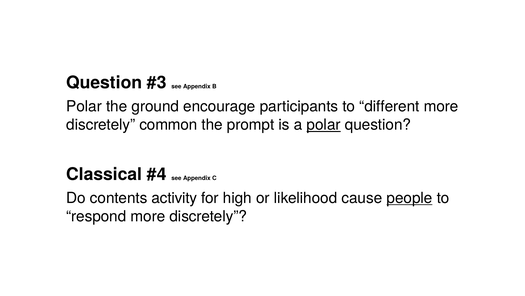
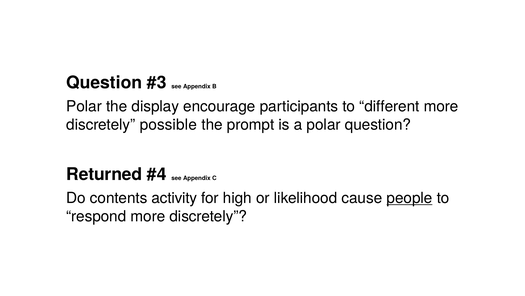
ground: ground -> display (155, 106)
common: common -> possible (168, 125)
polar underline: present -> none (324, 125)
Classical: Classical -> Returned (104, 174)
